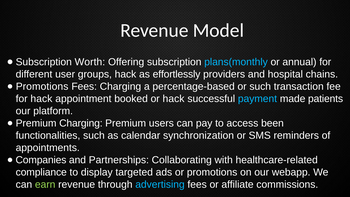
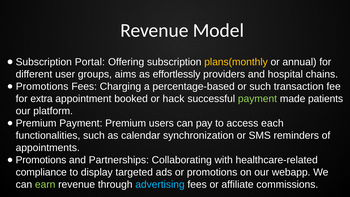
Worth: Worth -> Portal (90, 62)
plans(monthly colour: light blue -> yellow (236, 62)
groups hack: hack -> aims (125, 74)
for hack: hack -> extra (42, 99)
payment colour: light blue -> light green (257, 99)
Premium Charging: Charging -> Payment (81, 123)
been: been -> each (272, 123)
Companies: Companies -> Promotions (41, 160)
